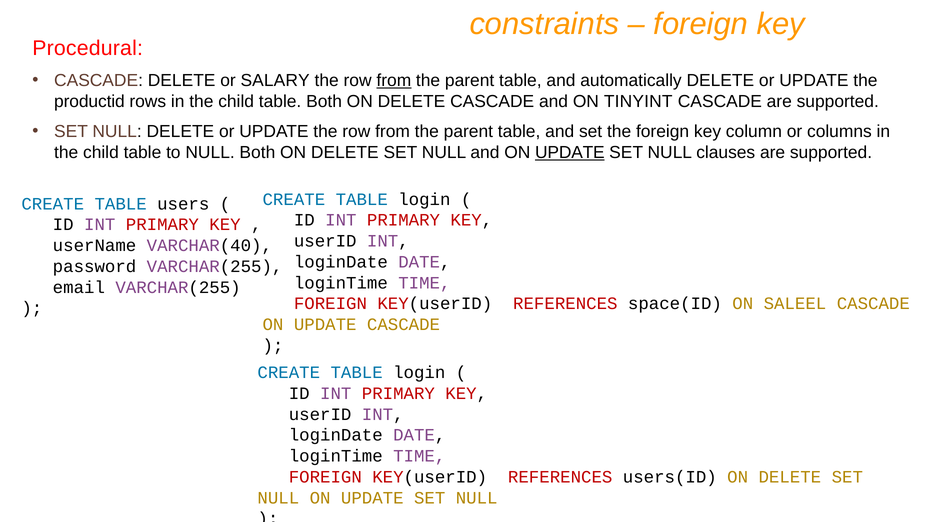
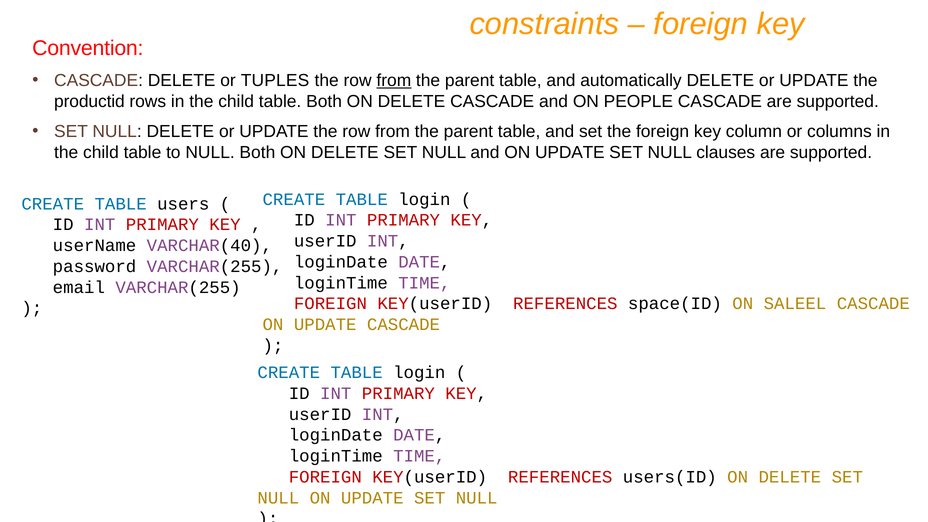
Procedural: Procedural -> Convention (88, 48)
SALARY: SALARY -> TUPLES (275, 81)
TINYINT: TINYINT -> PEOPLE (638, 102)
UPDATE underline: present -> none (570, 153)
